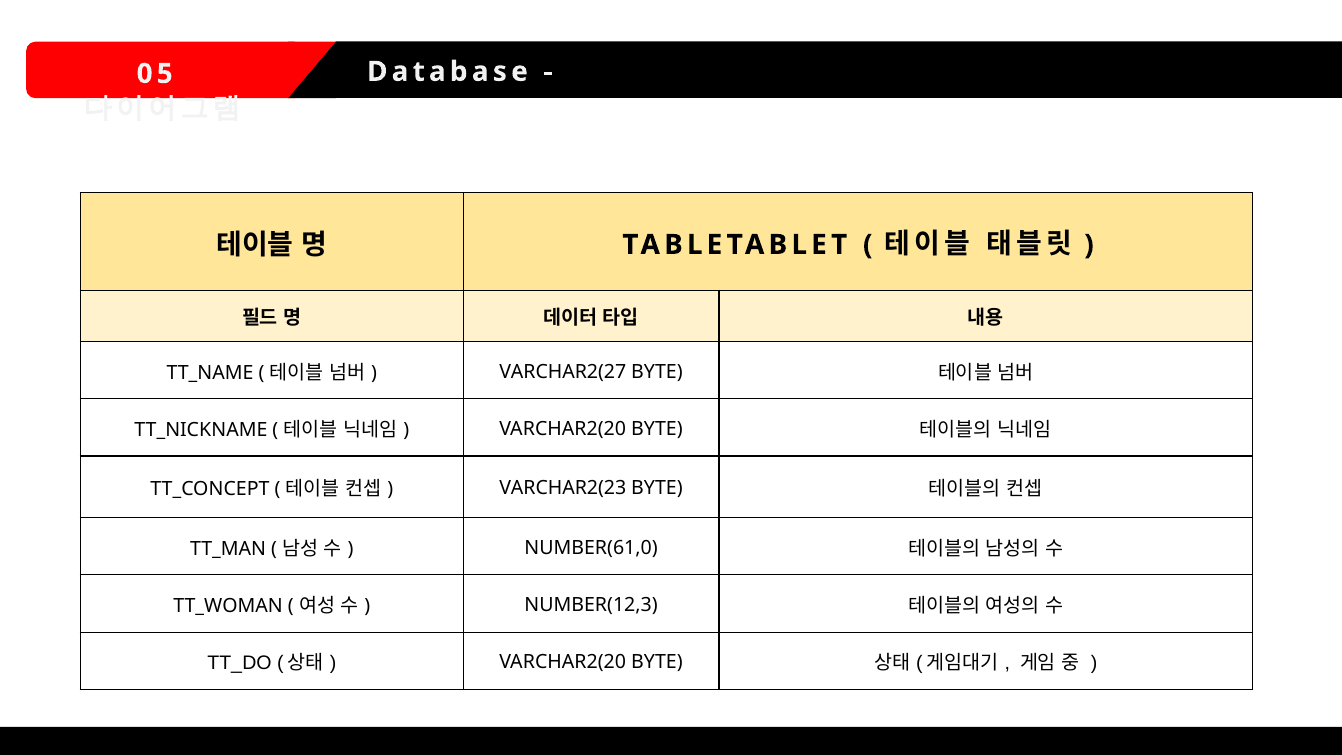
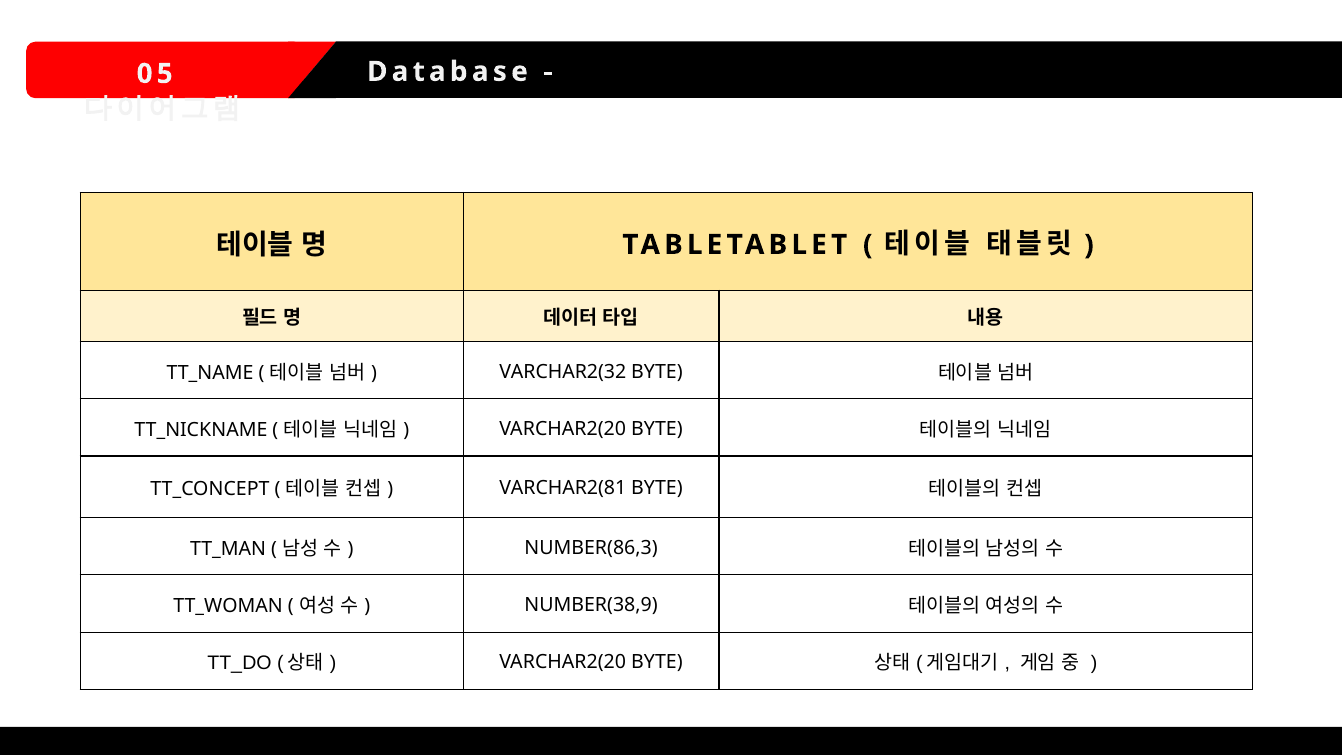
VARCHAR2(27: VARCHAR2(27 -> VARCHAR2(32 (563, 372)
VARCHAR2(23: VARCHAR2(23 -> VARCHAR2(81 (563, 488)
NUMBER(61,0: NUMBER(61,0 -> NUMBER(86,3 (591, 548)
NUMBER(12,3: NUMBER(12,3 -> NUMBER(38,9 (591, 605)
